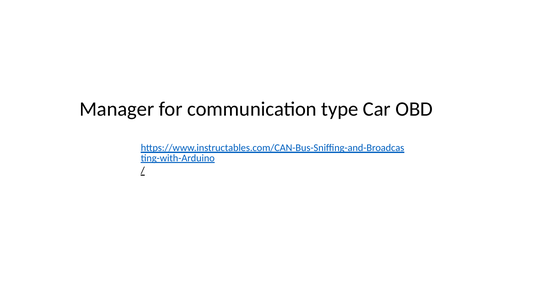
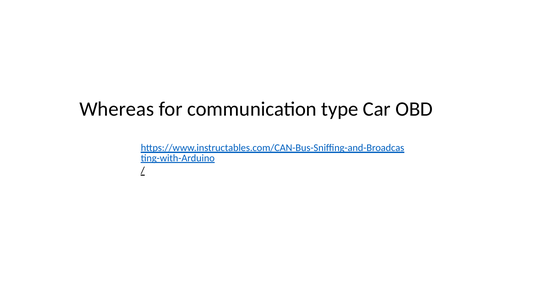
Manager: Manager -> Whereas (117, 109)
